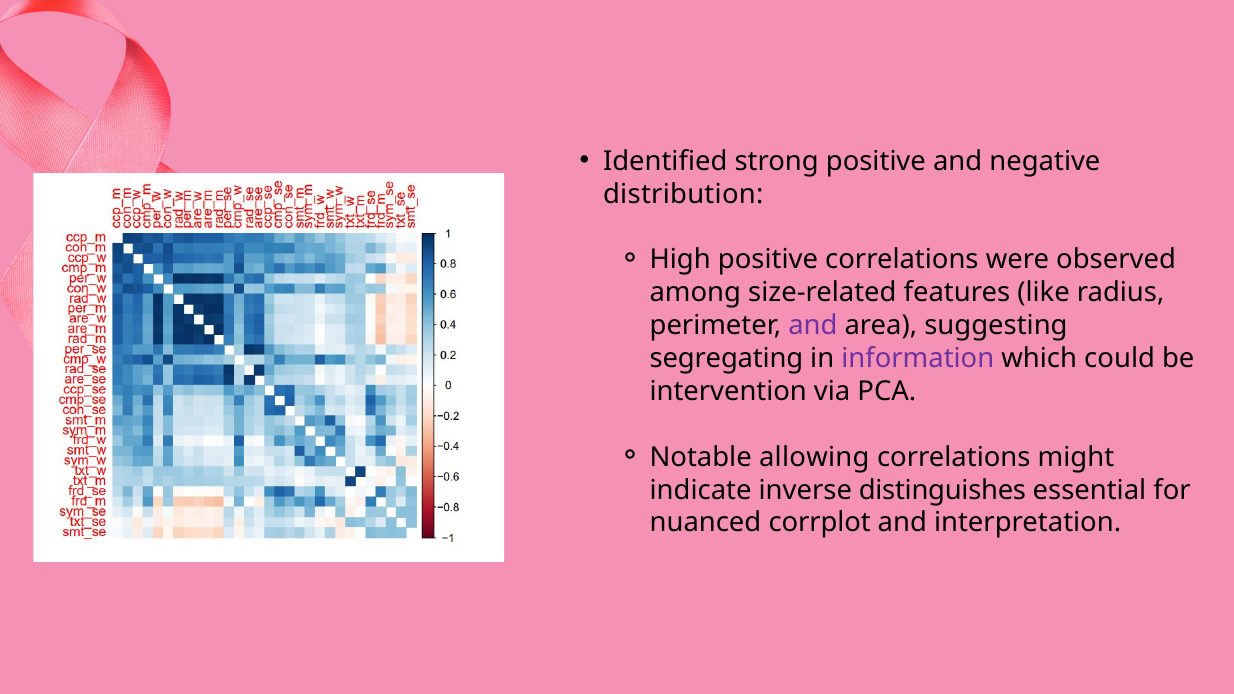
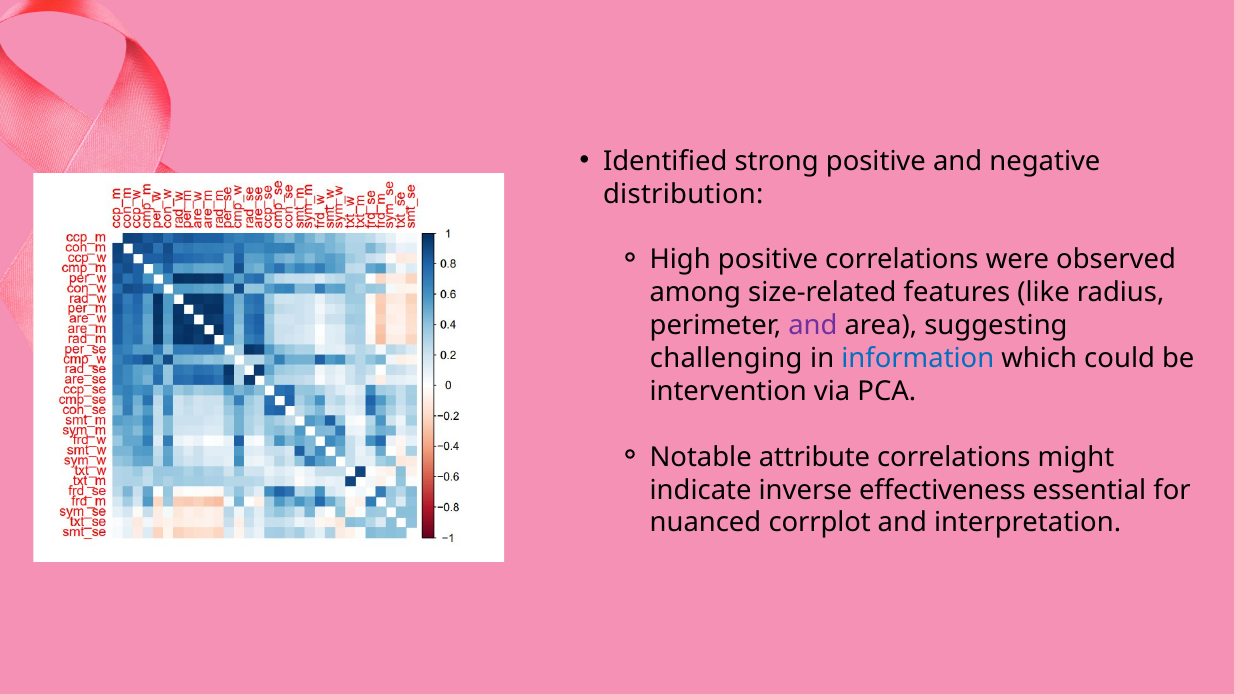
segregating: segregating -> challenging (726, 359)
information colour: purple -> blue (918, 359)
allowing: allowing -> attribute (815, 457)
distinguishes: distinguishes -> effectiveness (942, 490)
